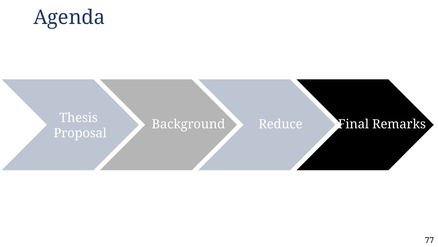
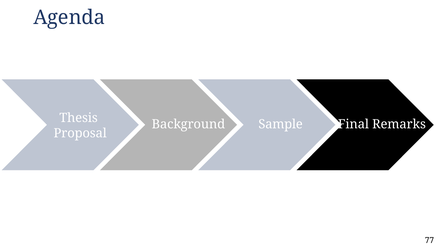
Reduce: Reduce -> Sample (281, 124)
